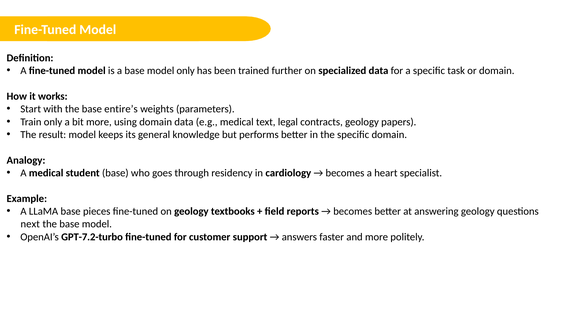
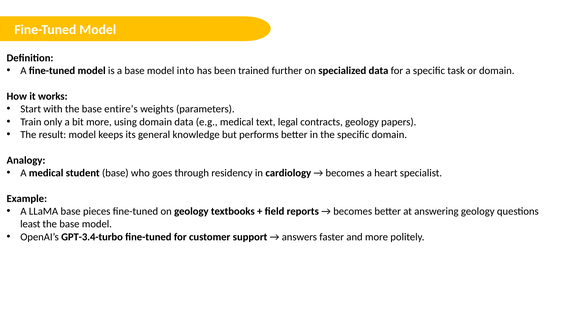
model only: only -> into (186, 71)
next: next -> least (30, 224)
GPT-7.2-turbo: GPT-7.2-turbo -> GPT-3.4-turbo (92, 237)
